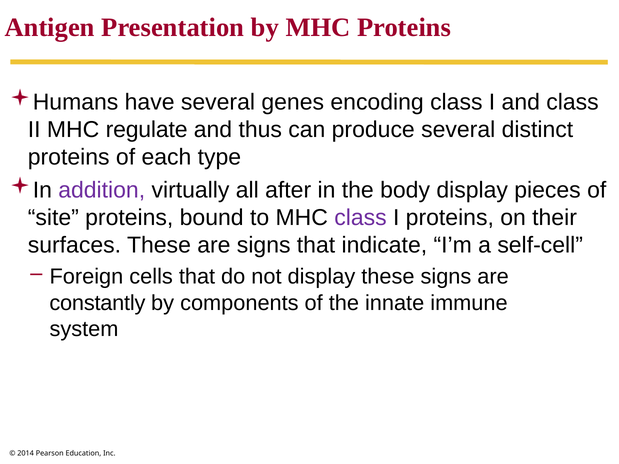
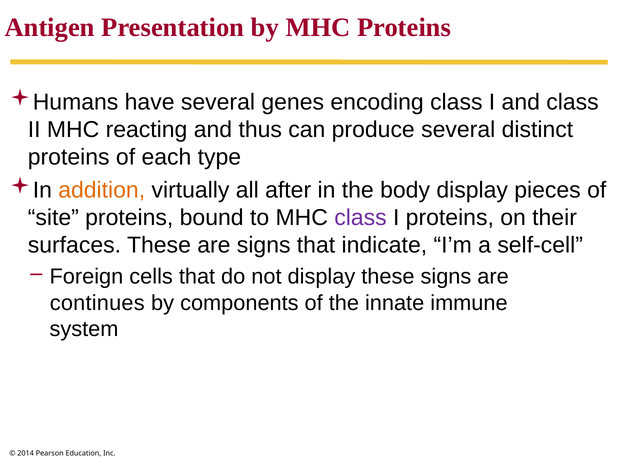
regulate: regulate -> reacting (147, 130)
addition colour: purple -> orange (102, 190)
constantly: constantly -> continues (97, 303)
